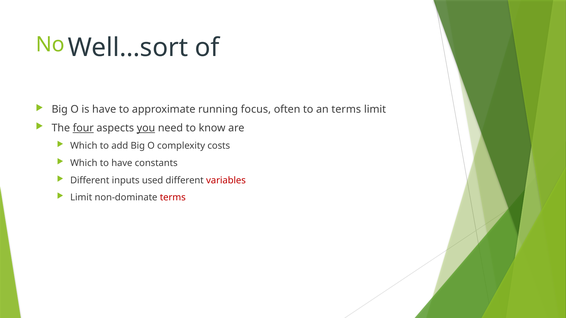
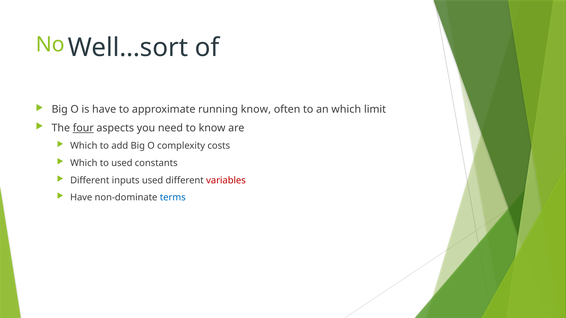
running focus: focus -> know (256, 110)
an terms: terms -> which (346, 110)
you underline: present -> none (146, 128)
to have: have -> used (122, 163)
Limit: Limit -> Have (81, 198)
terms colour: red -> blue (173, 198)
